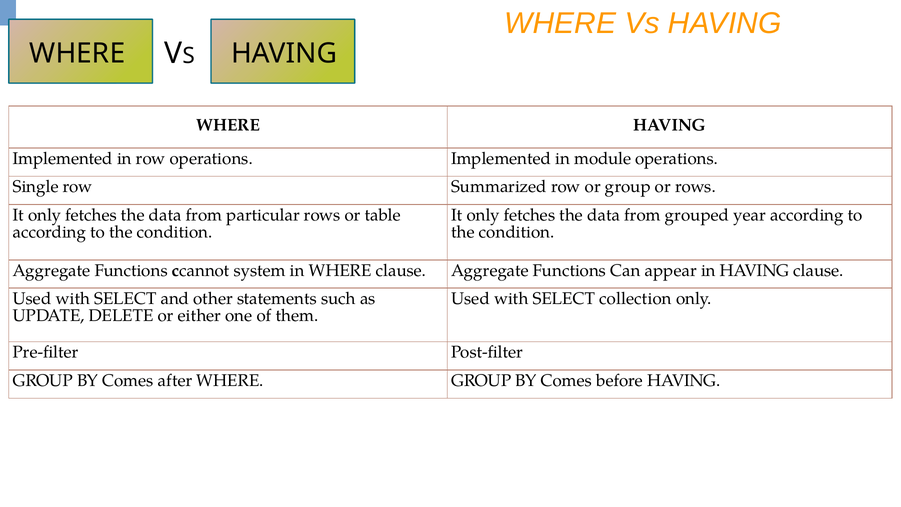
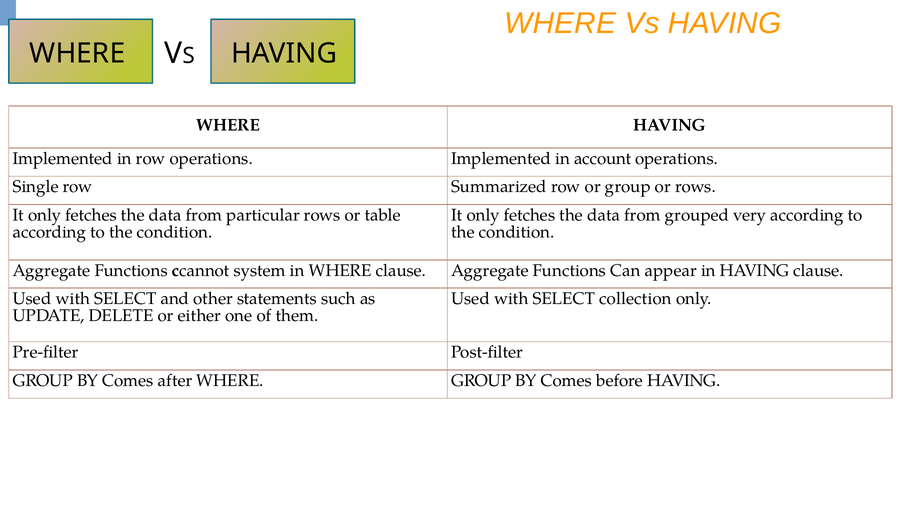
module: module -> account (603, 159)
year: year -> very (750, 215)
